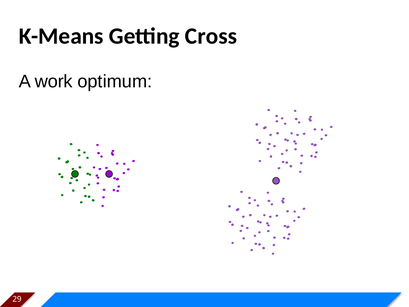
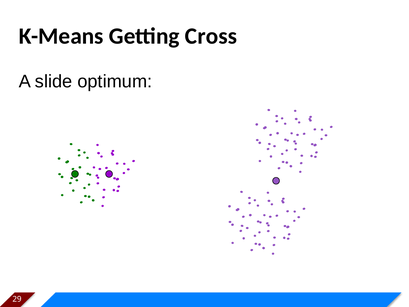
work: work -> slide (54, 81)
